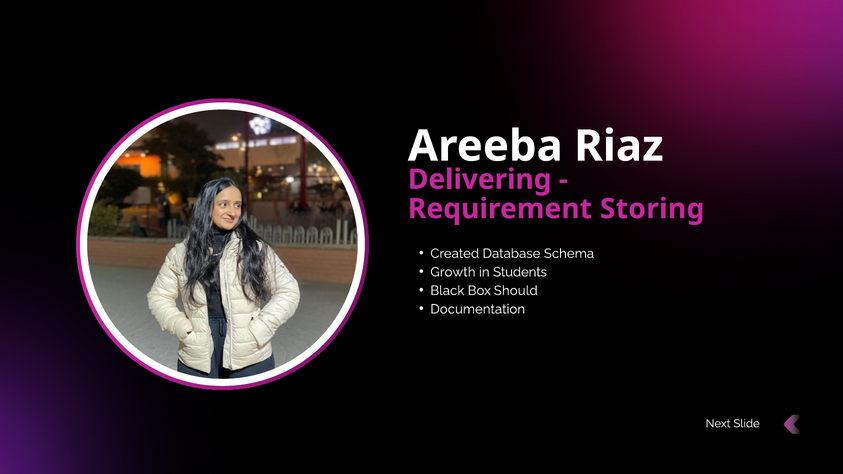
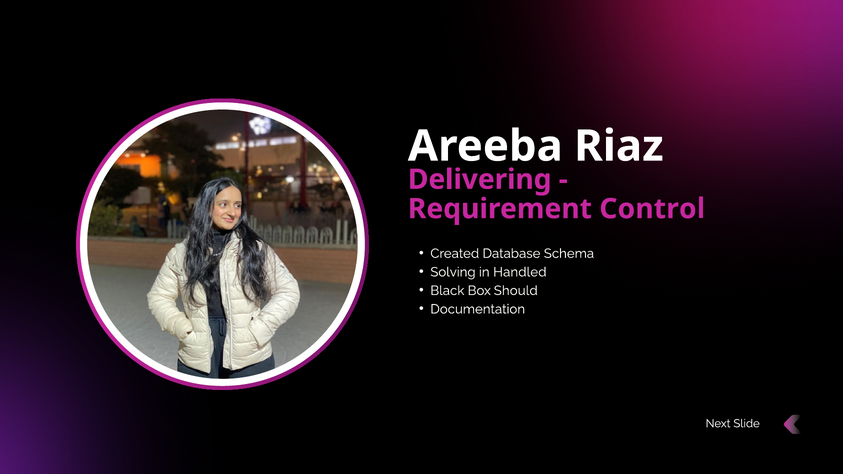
Storing: Storing -> Control (652, 209)
Growth: Growth -> Solving (453, 272)
Students: Students -> Handled (520, 272)
